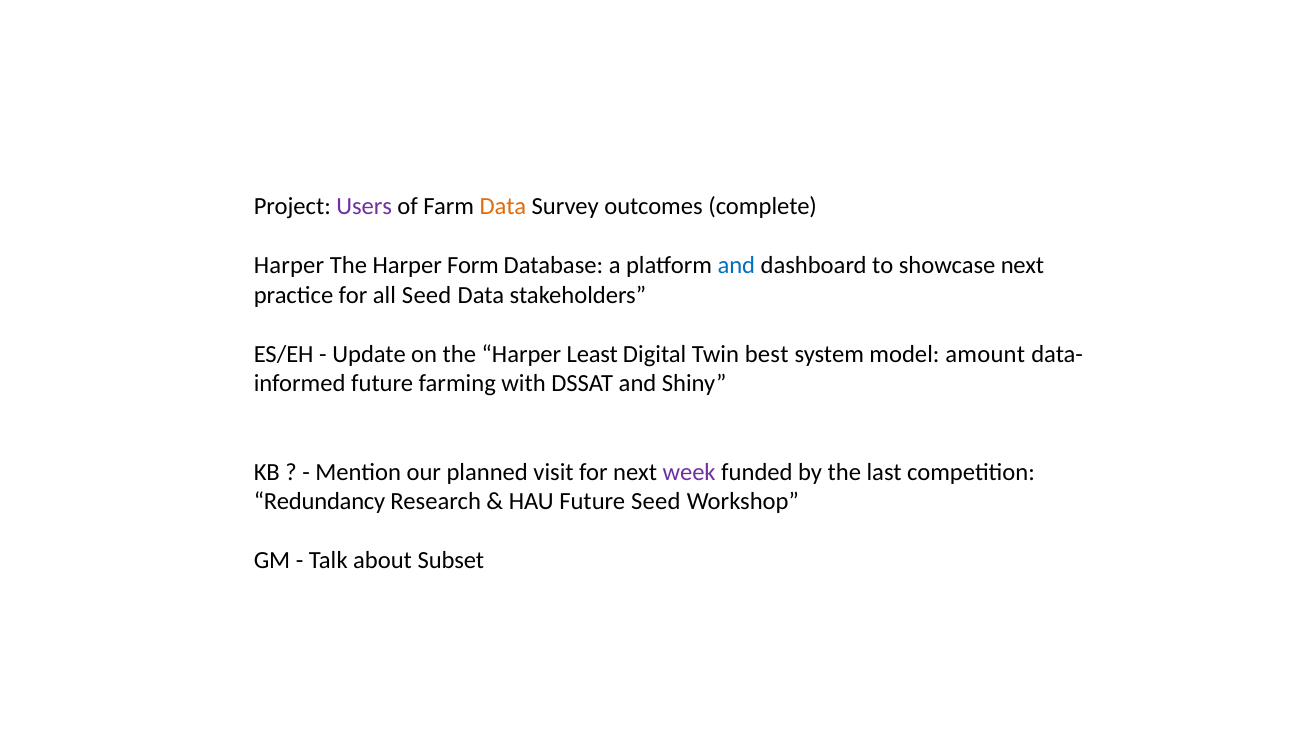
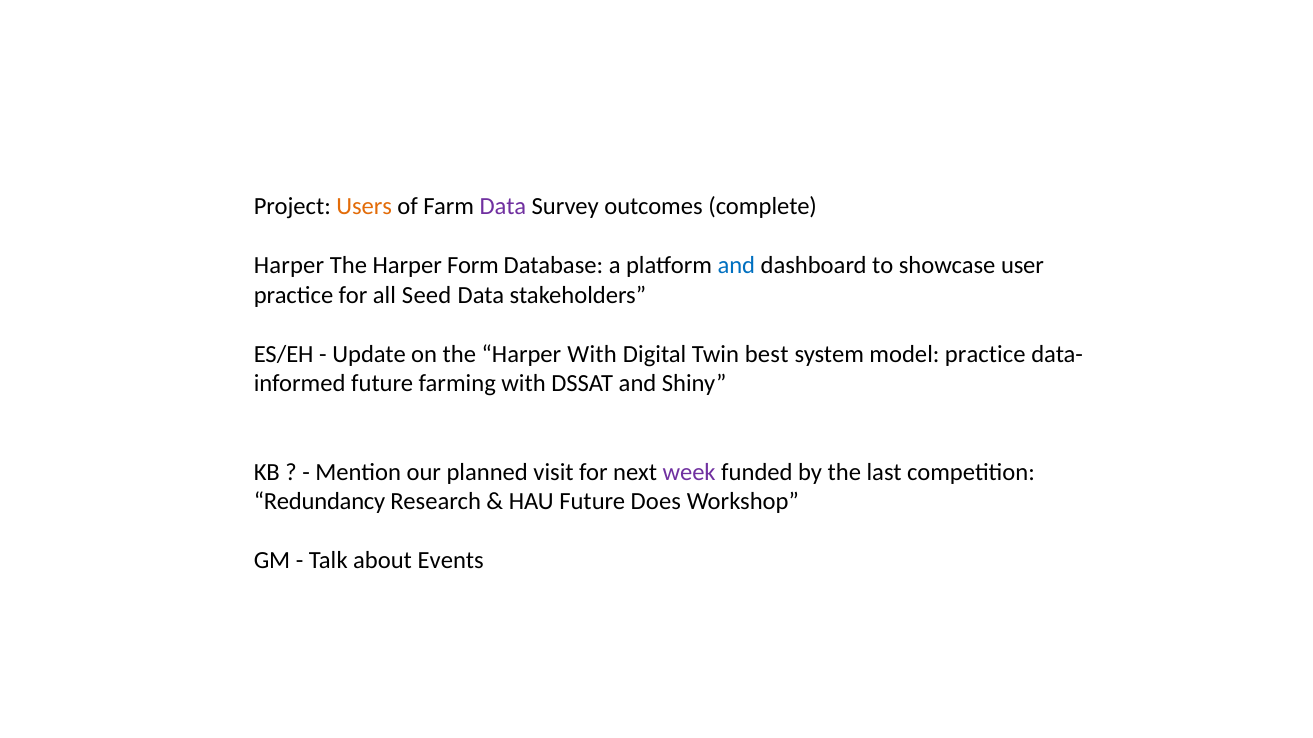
Users colour: purple -> orange (364, 207)
Data colour: orange -> purple (503, 207)
showcase next: next -> user (1022, 266)
Harper Least: Least -> With (592, 354)
model amount: amount -> practice (985, 354)
Future Seed: Seed -> Does (656, 502)
Subset: Subset -> Events (451, 561)
